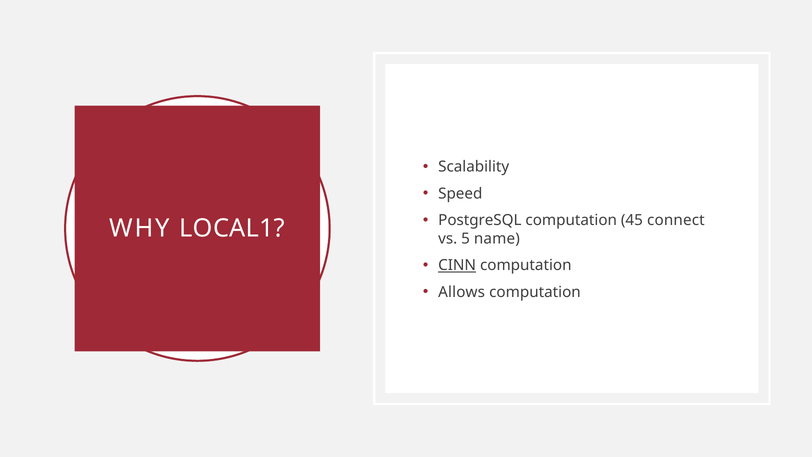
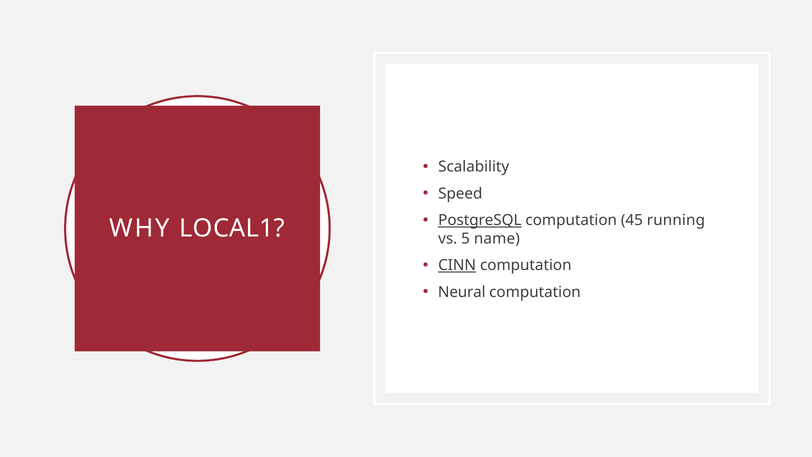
PostgreSQL underline: none -> present (480, 220)
connect: connect -> running (676, 220)
Allows: Allows -> Neural (462, 292)
